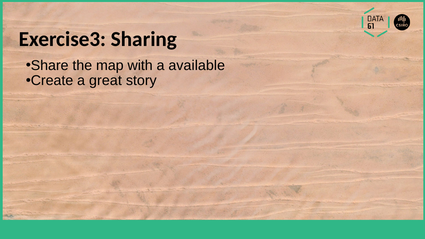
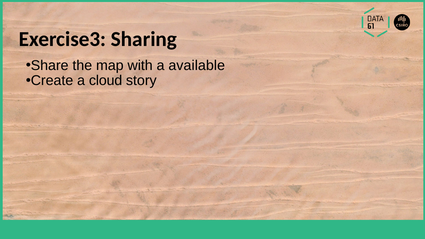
great: great -> cloud (106, 81)
